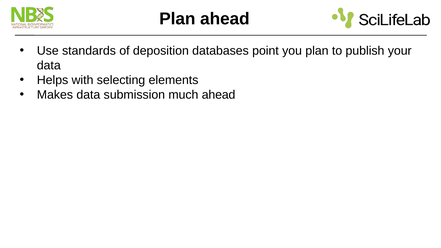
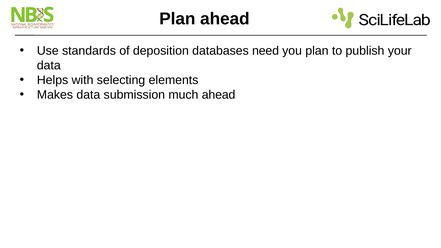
point: point -> need (266, 51)
